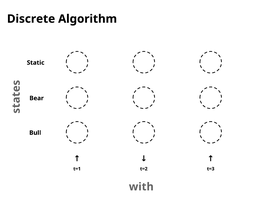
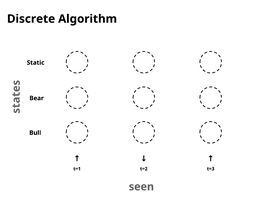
with: with -> seen (141, 186)
